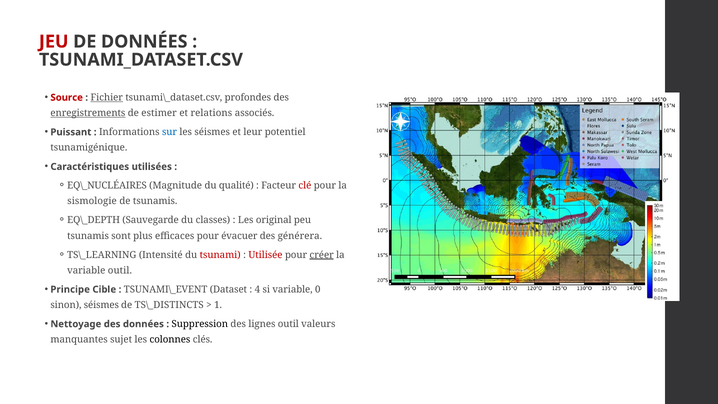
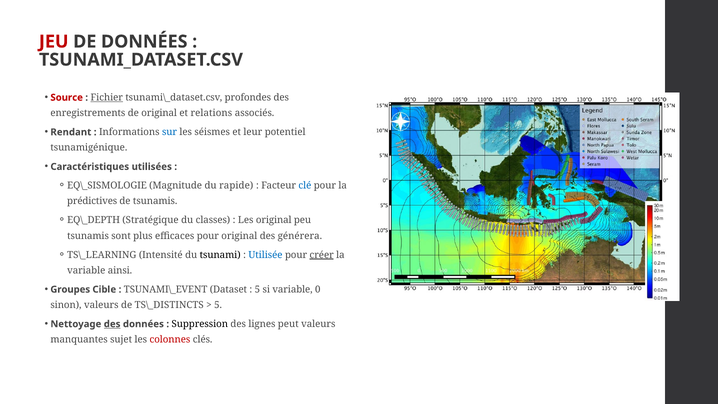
enregistrements underline: present -> none (88, 113)
de estimer: estimer -> original (159, 113)
Puissant: Puissant -> Rendant (71, 132)
EQ\_NUCLÉAIRES: EQ\_NUCLÉAIRES -> EQ\_SISMOLOGIE (107, 186)
qualité: qualité -> rapide (236, 186)
clé colour: red -> blue (305, 186)
sismologie: sismologie -> prédictives (92, 201)
Sauvegarde: Sauvegarde -> Stratégique (151, 220)
pour évacuer: évacuer -> original (239, 236)
tsunami colour: red -> black (220, 255)
Utilisée colour: red -> blue (265, 255)
variable outil: outil -> ainsi (120, 270)
Principe: Principe -> Groupes (70, 289)
4: 4 -> 5 (257, 289)
sinon séismes: séismes -> valeurs (101, 305)
1: 1 -> 5 (218, 305)
des underline: none -> present (112, 324)
lignes outil: outil -> peut (288, 324)
colonnes colour: black -> red (170, 339)
